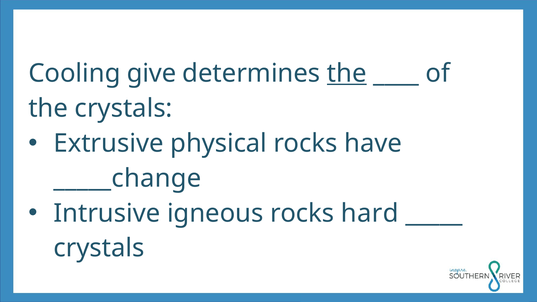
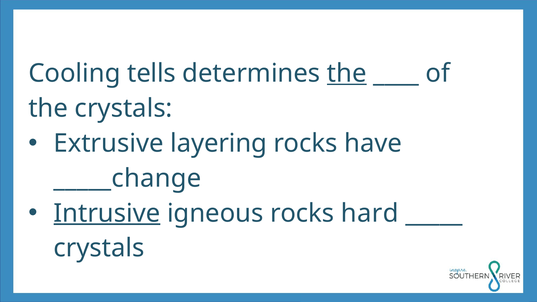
give: give -> tells (152, 73)
physical: physical -> layering (219, 143)
Intrusive underline: none -> present (107, 213)
